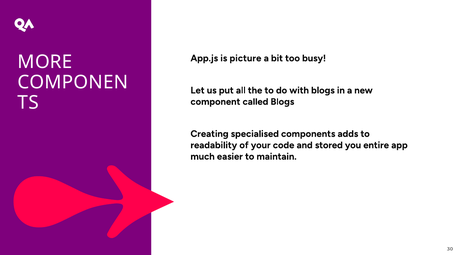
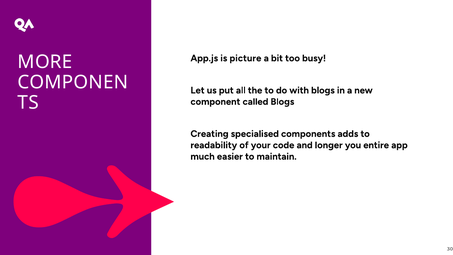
stored: stored -> longer (329, 145)
